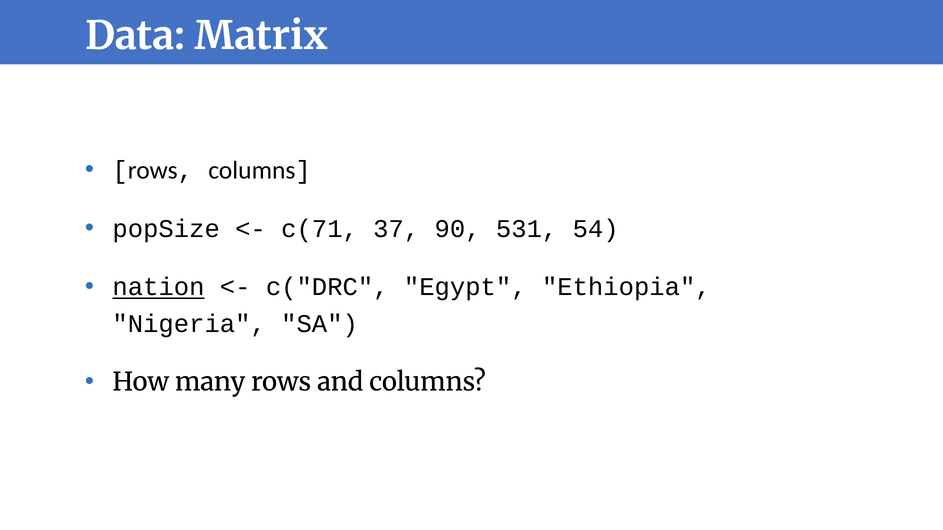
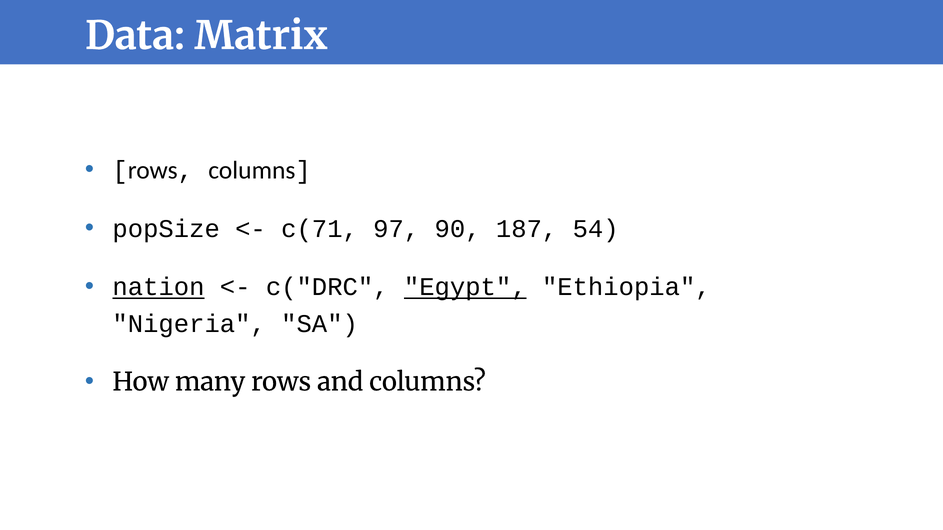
37: 37 -> 97 (396, 229)
531: 531 -> 187 (527, 229)
Egypt underline: none -> present (465, 287)
